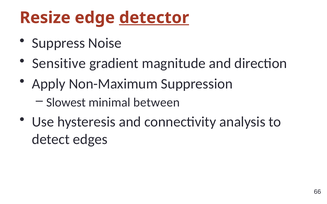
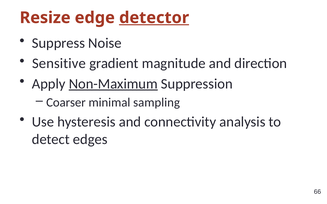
Non-Maximum underline: none -> present (113, 84)
Slowest: Slowest -> Coarser (66, 103)
between: between -> sampling (157, 103)
